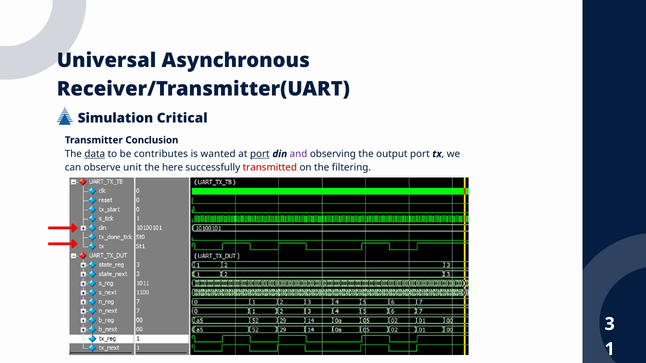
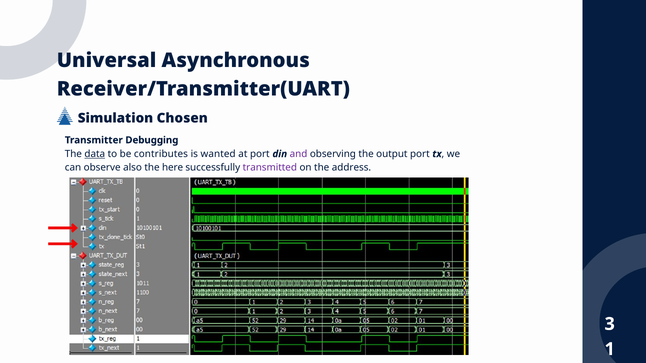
Critical: Critical -> Chosen (182, 118)
Conclusion: Conclusion -> Debugging (152, 140)
port underline: present -> none (260, 154)
unit: unit -> also (133, 168)
transmitted colour: red -> purple (270, 168)
filtering: filtering -> address (351, 168)
